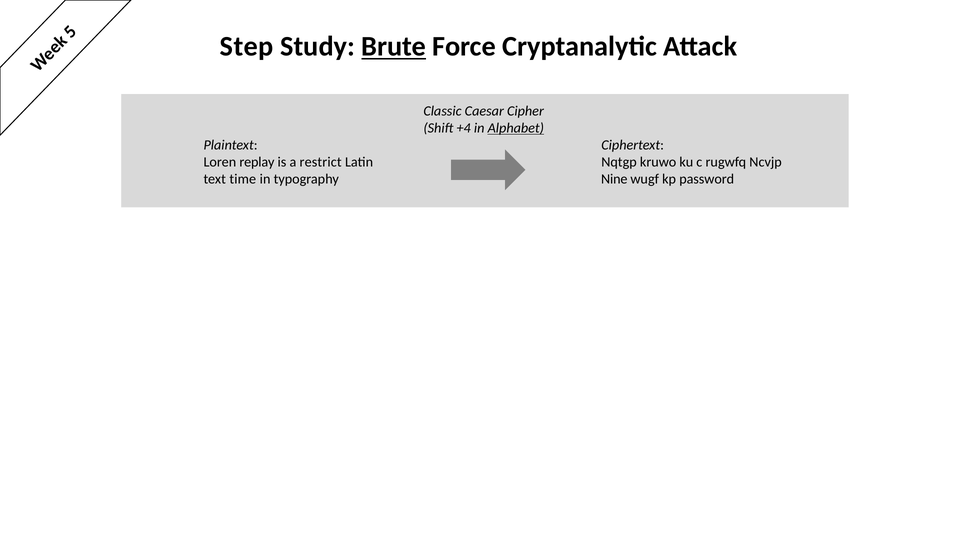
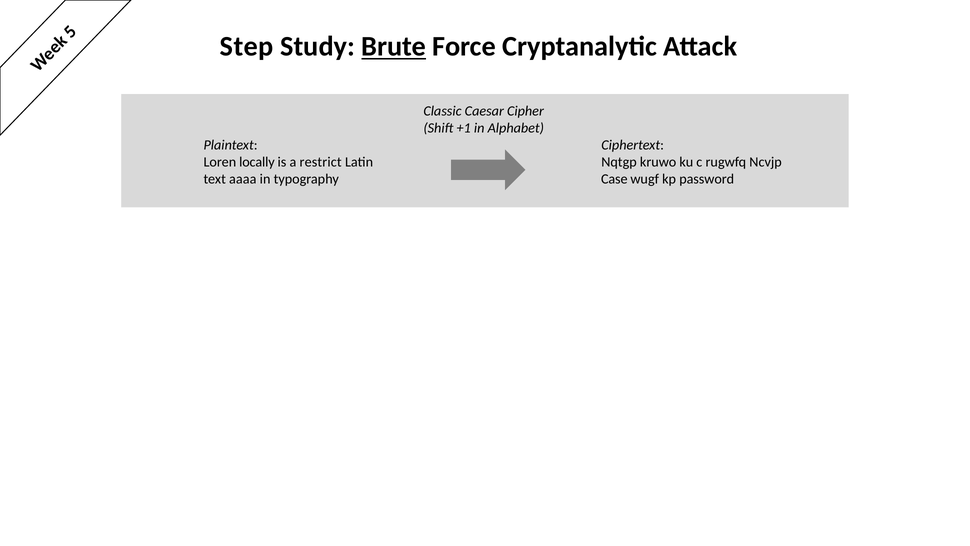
+4: +4 -> +1 (464, 128)
Alphabet underline: present -> none (516, 128)
replay: replay -> locally (257, 162)
time: time -> aaaa (243, 179)
Nine: Nine -> Case (614, 179)
